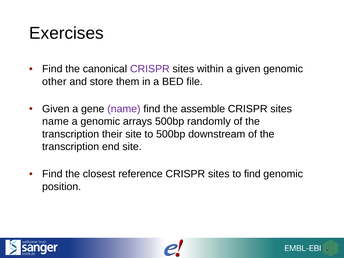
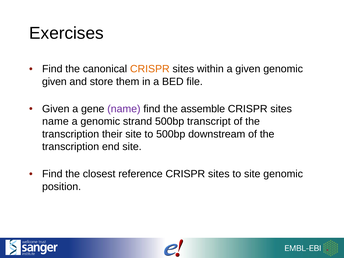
CRISPR colour: purple -> orange (150, 69)
other: other -> given (54, 82)
arrays: arrays -> strand (138, 121)
randomly: randomly -> transcript (209, 121)
to find: find -> site (252, 174)
